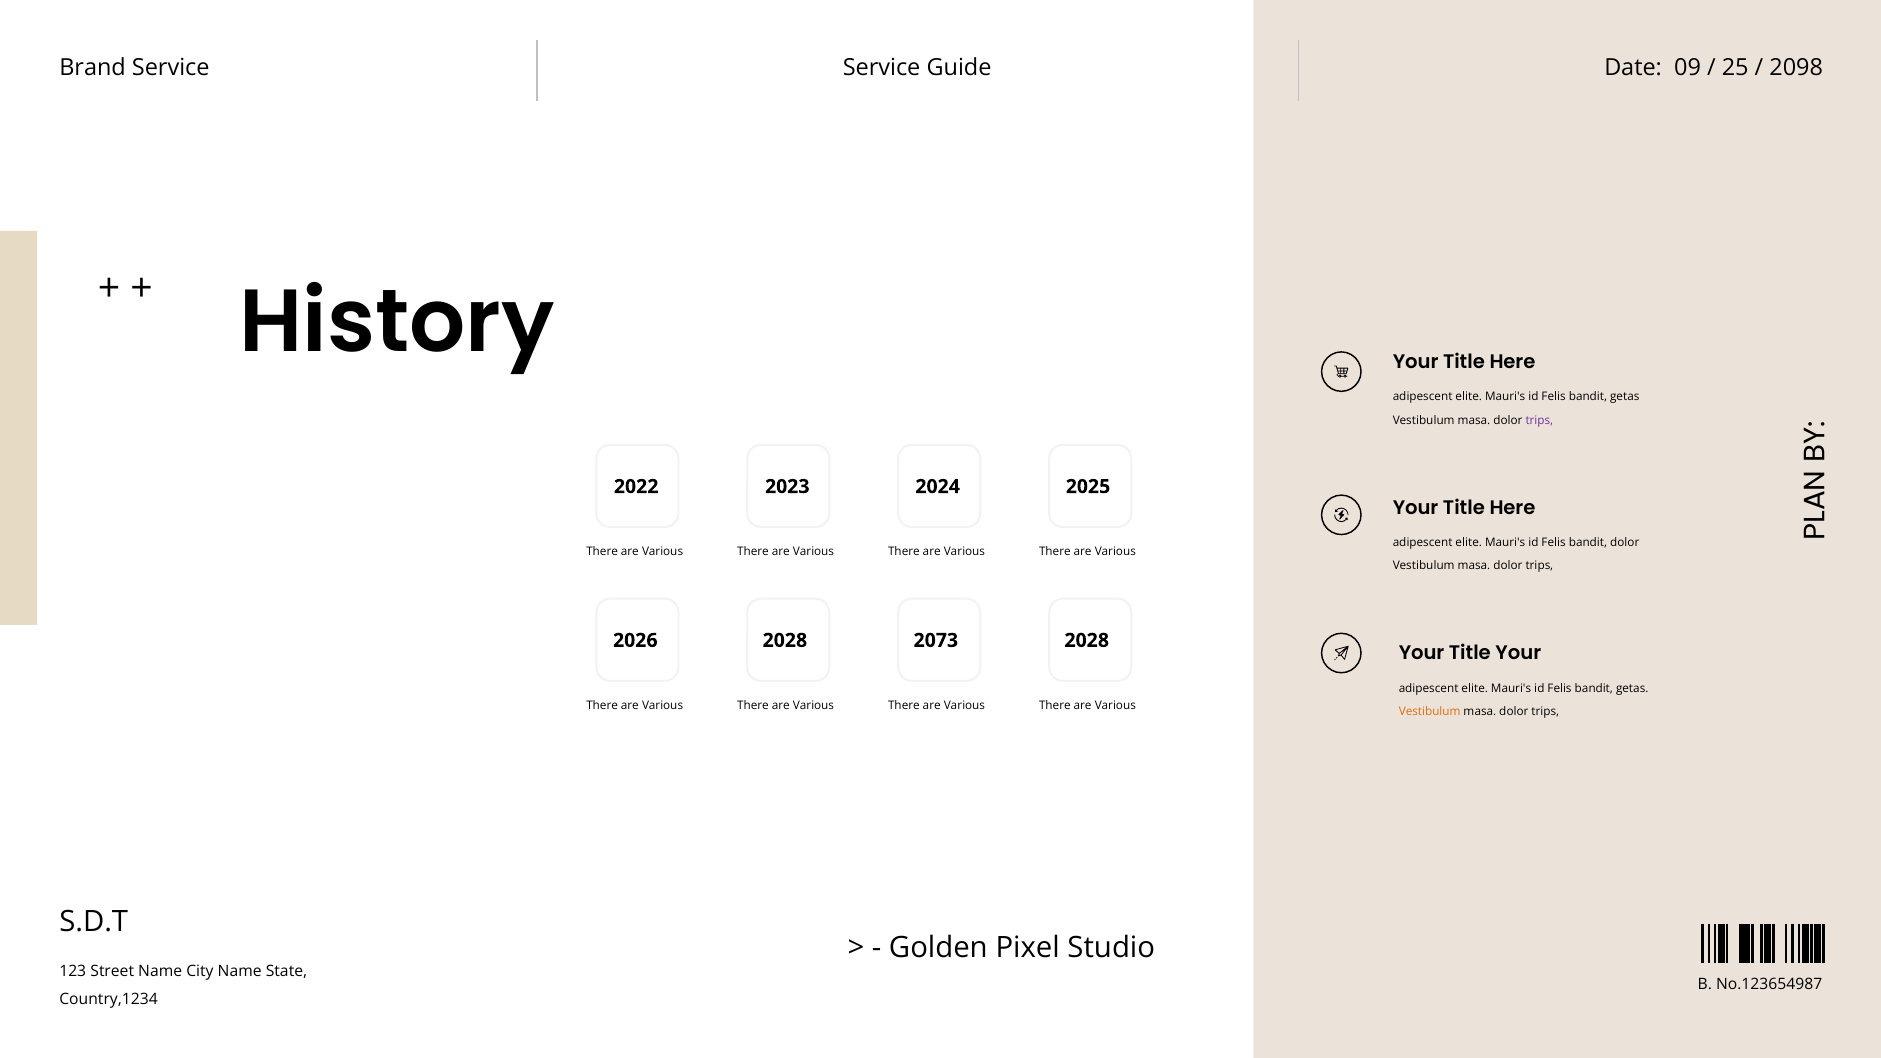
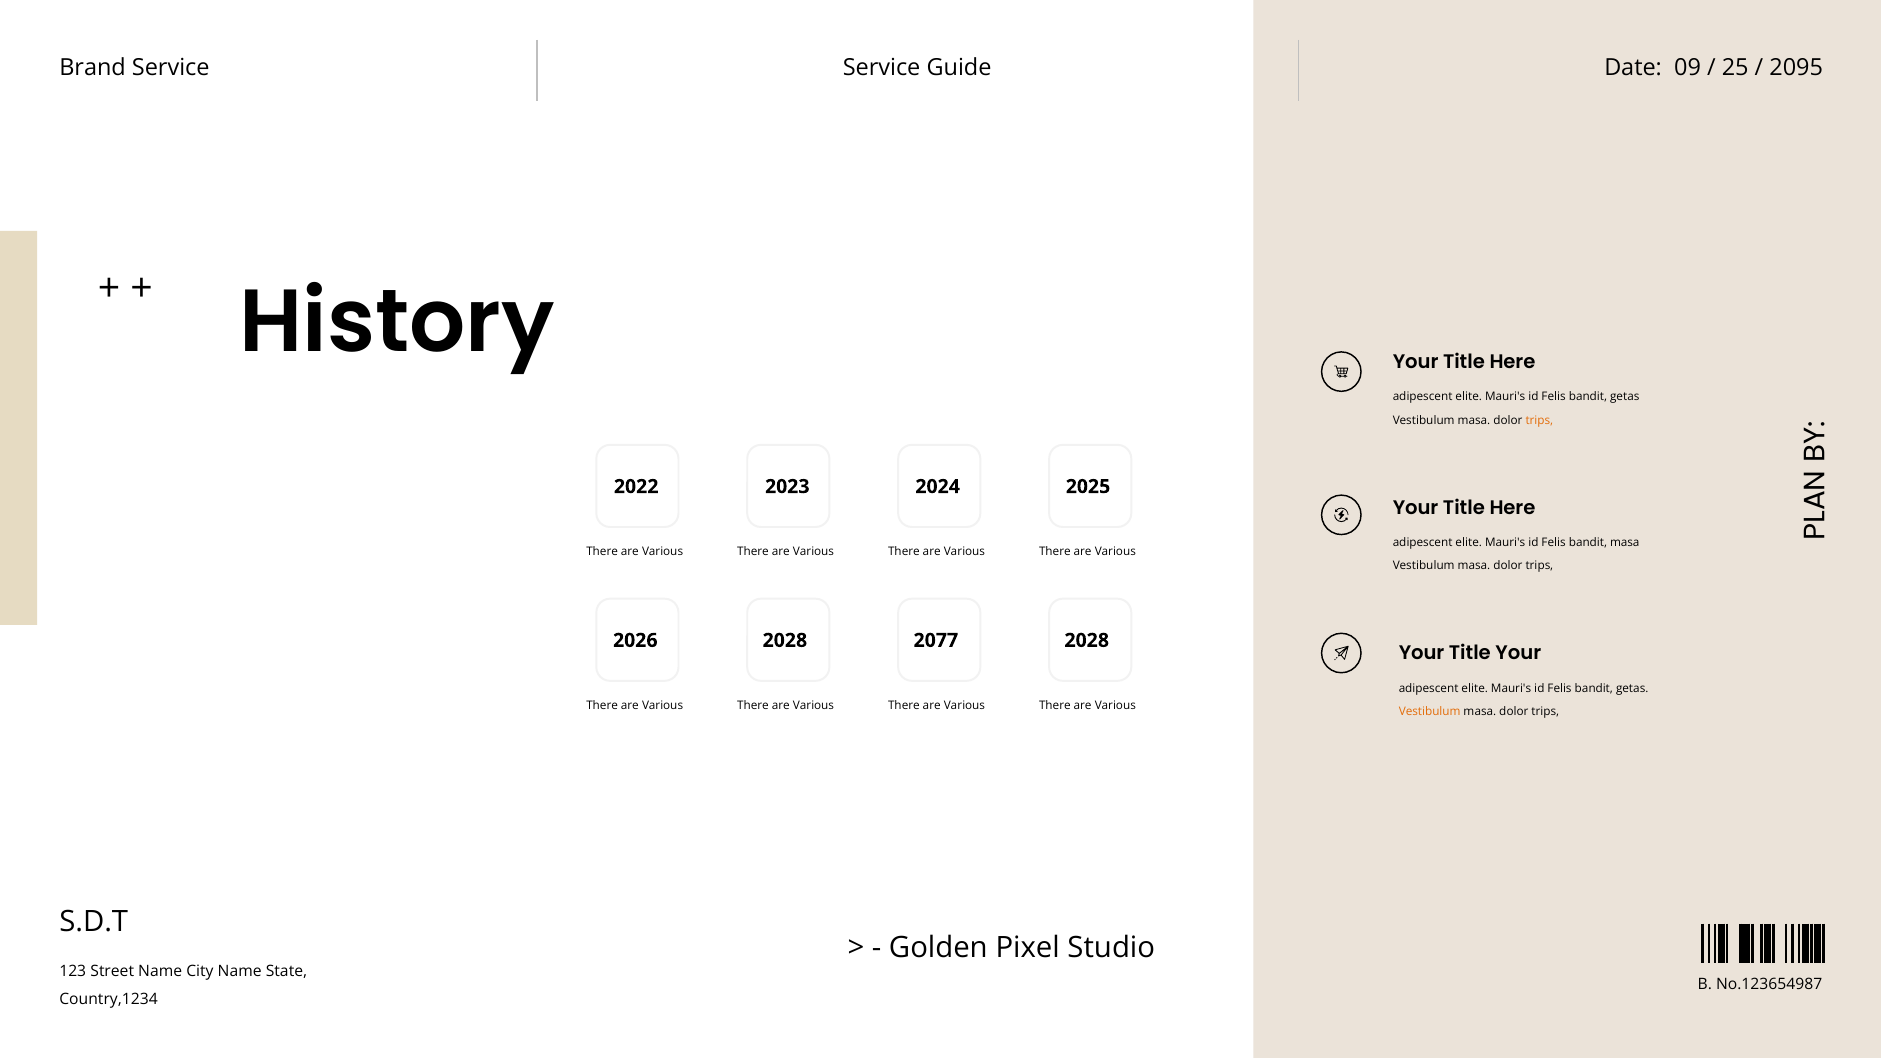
2098: 2098 -> 2095 (1796, 67)
trips colour: purple -> orange (1539, 420)
bandit dolor: dolor -> masa (1625, 543)
2073: 2073 -> 2077 (936, 640)
